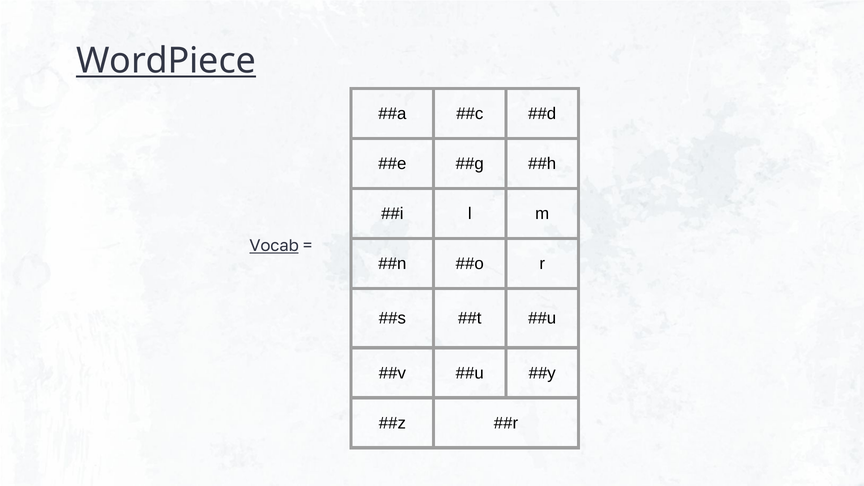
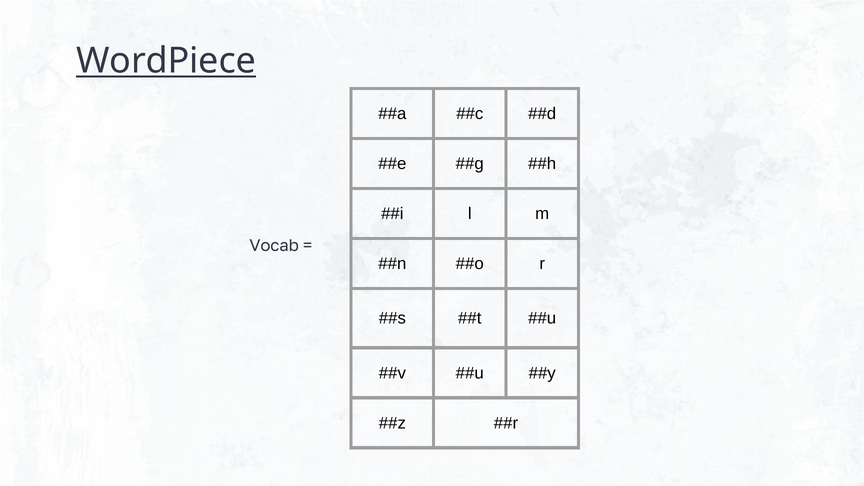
Vocab underline: present -> none (274, 246)
